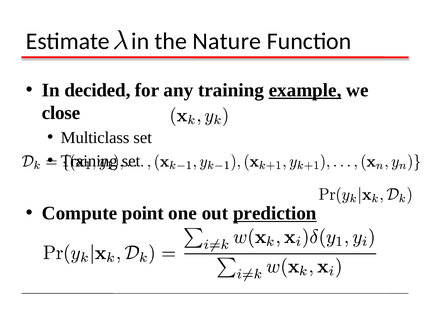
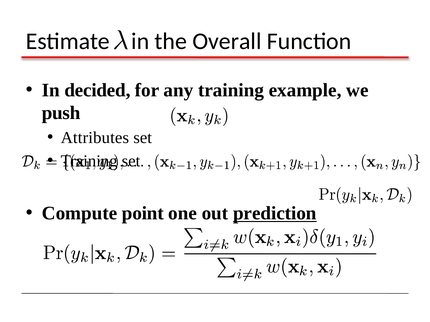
Nature: Nature -> Overall (227, 41)
example underline: present -> none (305, 90)
close: close -> push (61, 113)
Multiclass: Multiclass -> Attributes (95, 138)
